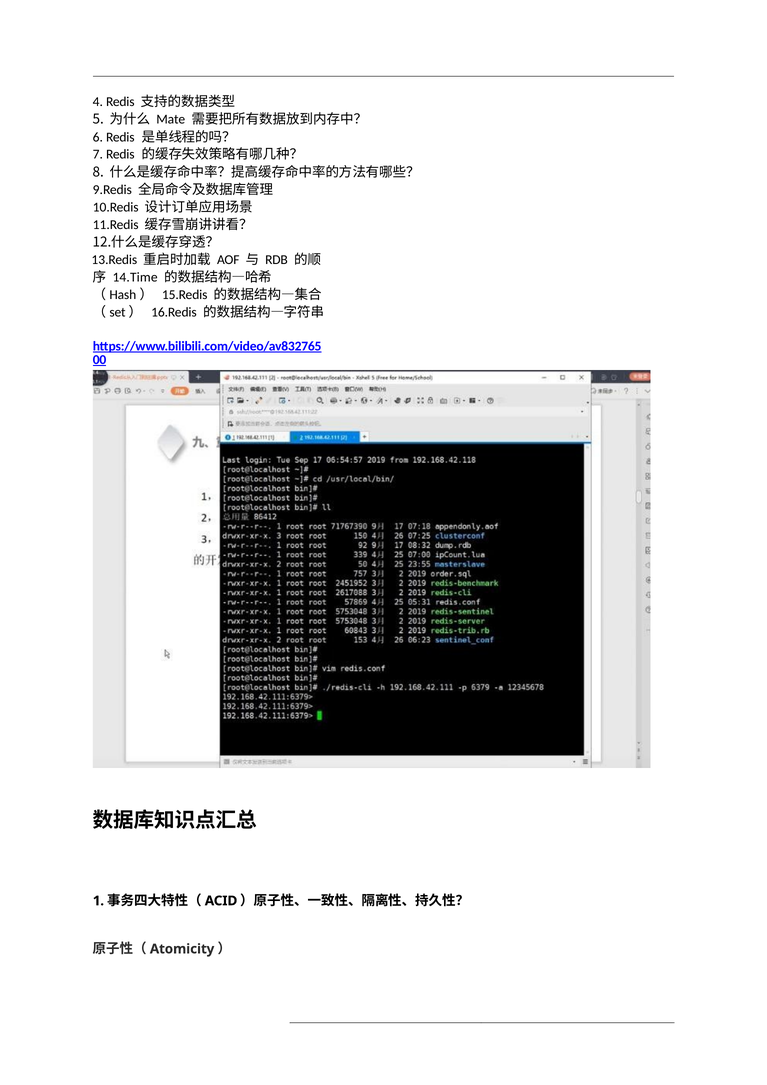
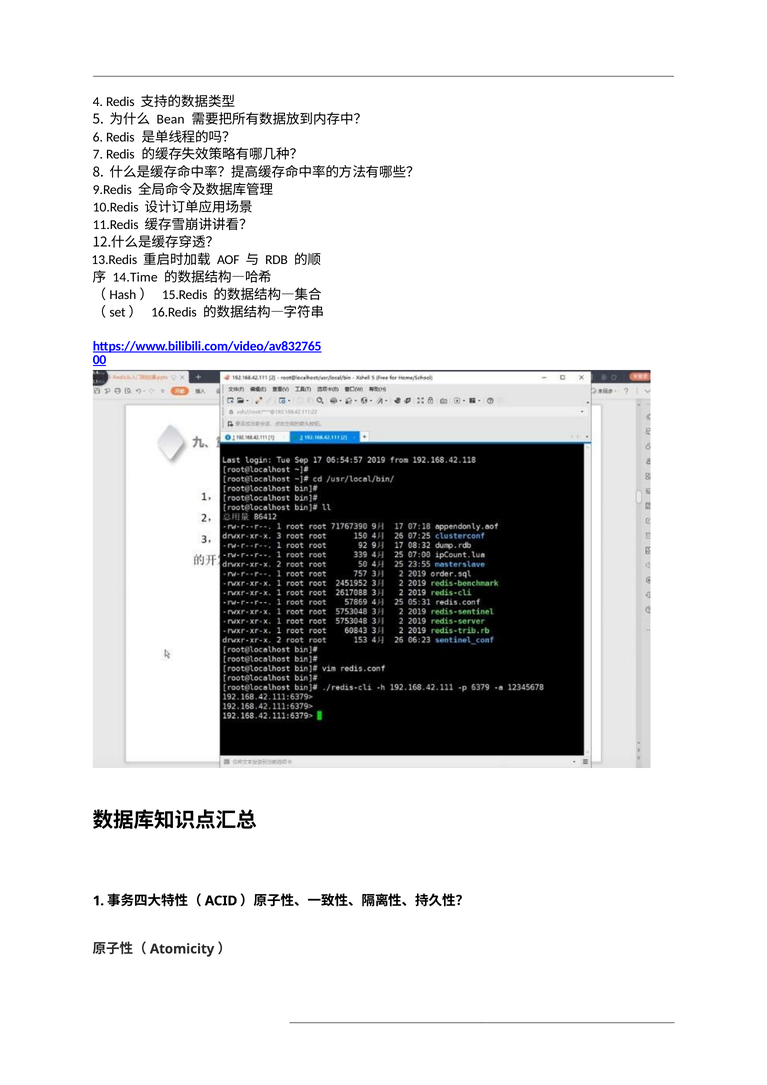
Mate: Mate -> Bean (171, 119)
